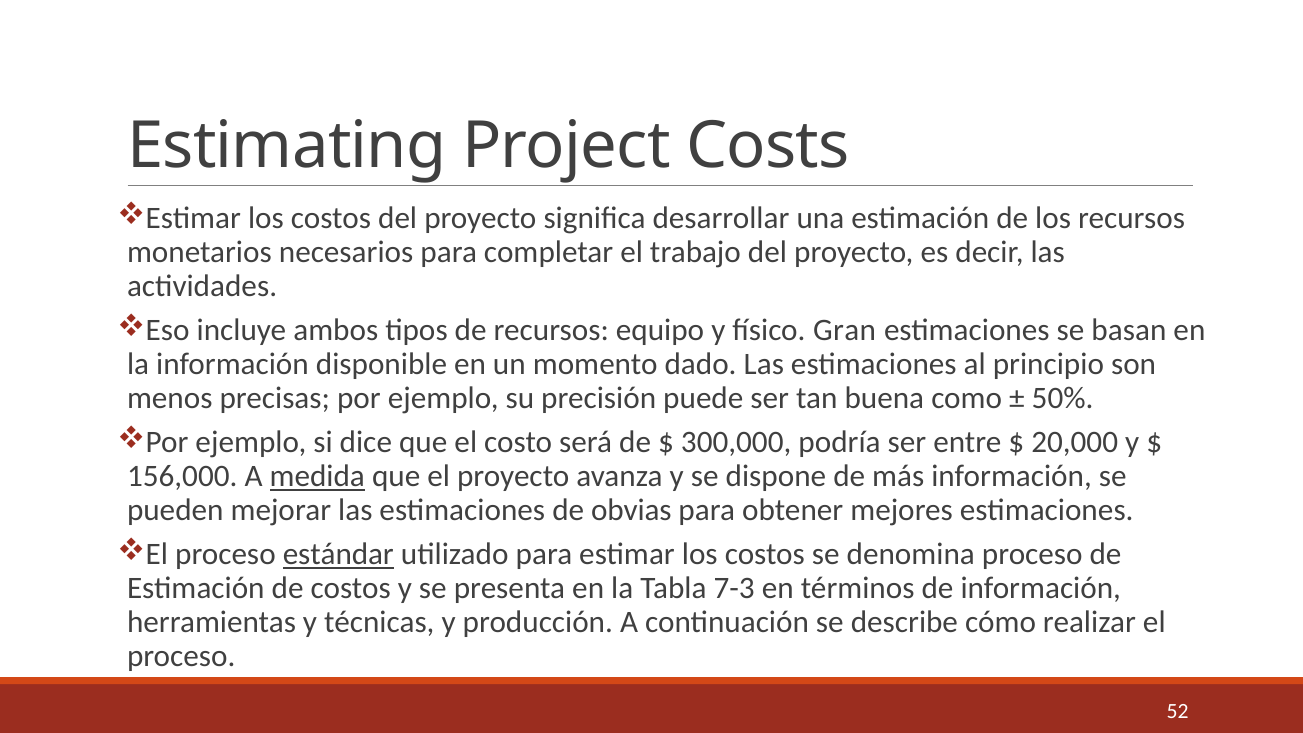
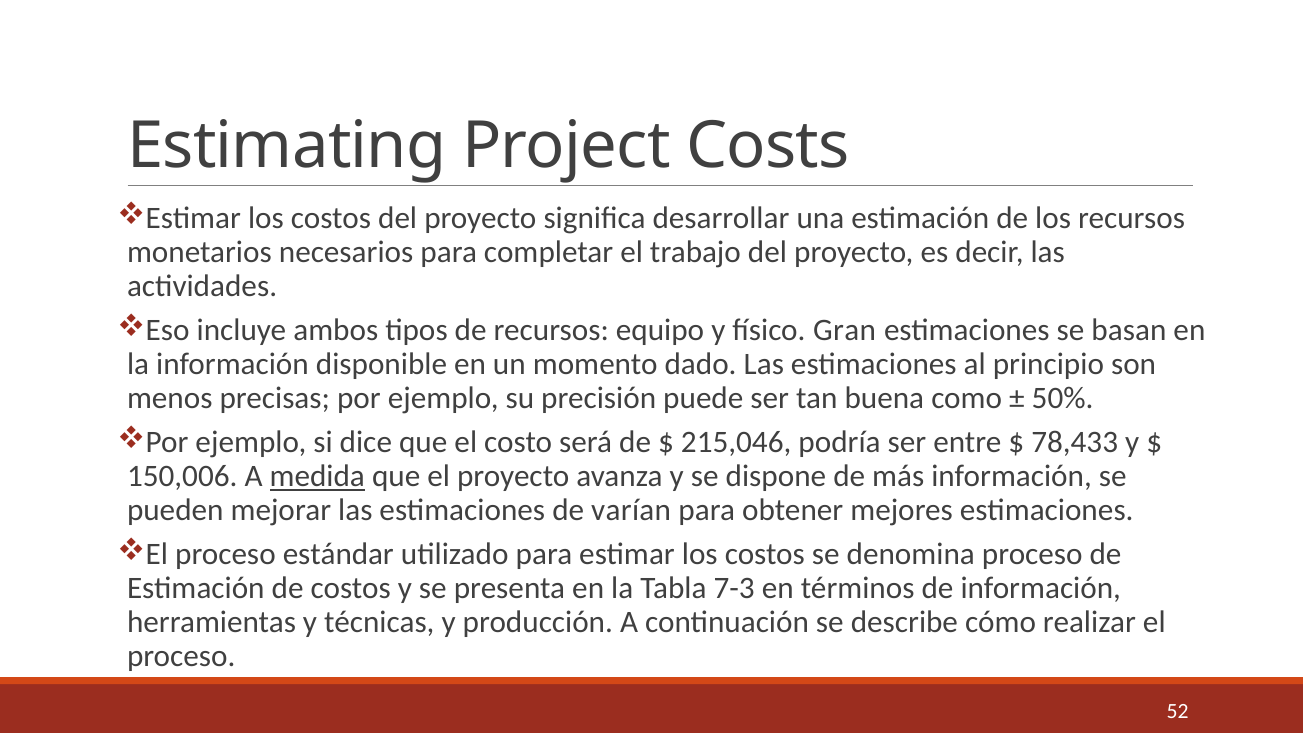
300,000: 300,000 -> 215,046 (736, 443)
20,000: 20,000 -> 78,433 (1075, 443)
156,000: 156,000 -> 150,006 (182, 476)
obvias: obvias -> varían (631, 510)
estándar underline: present -> none (338, 555)
